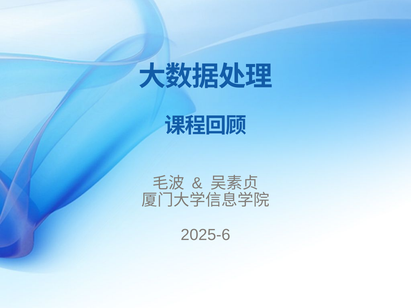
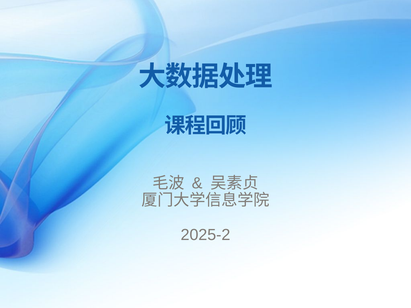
2025-6: 2025-6 -> 2025-2 (205, 235)
